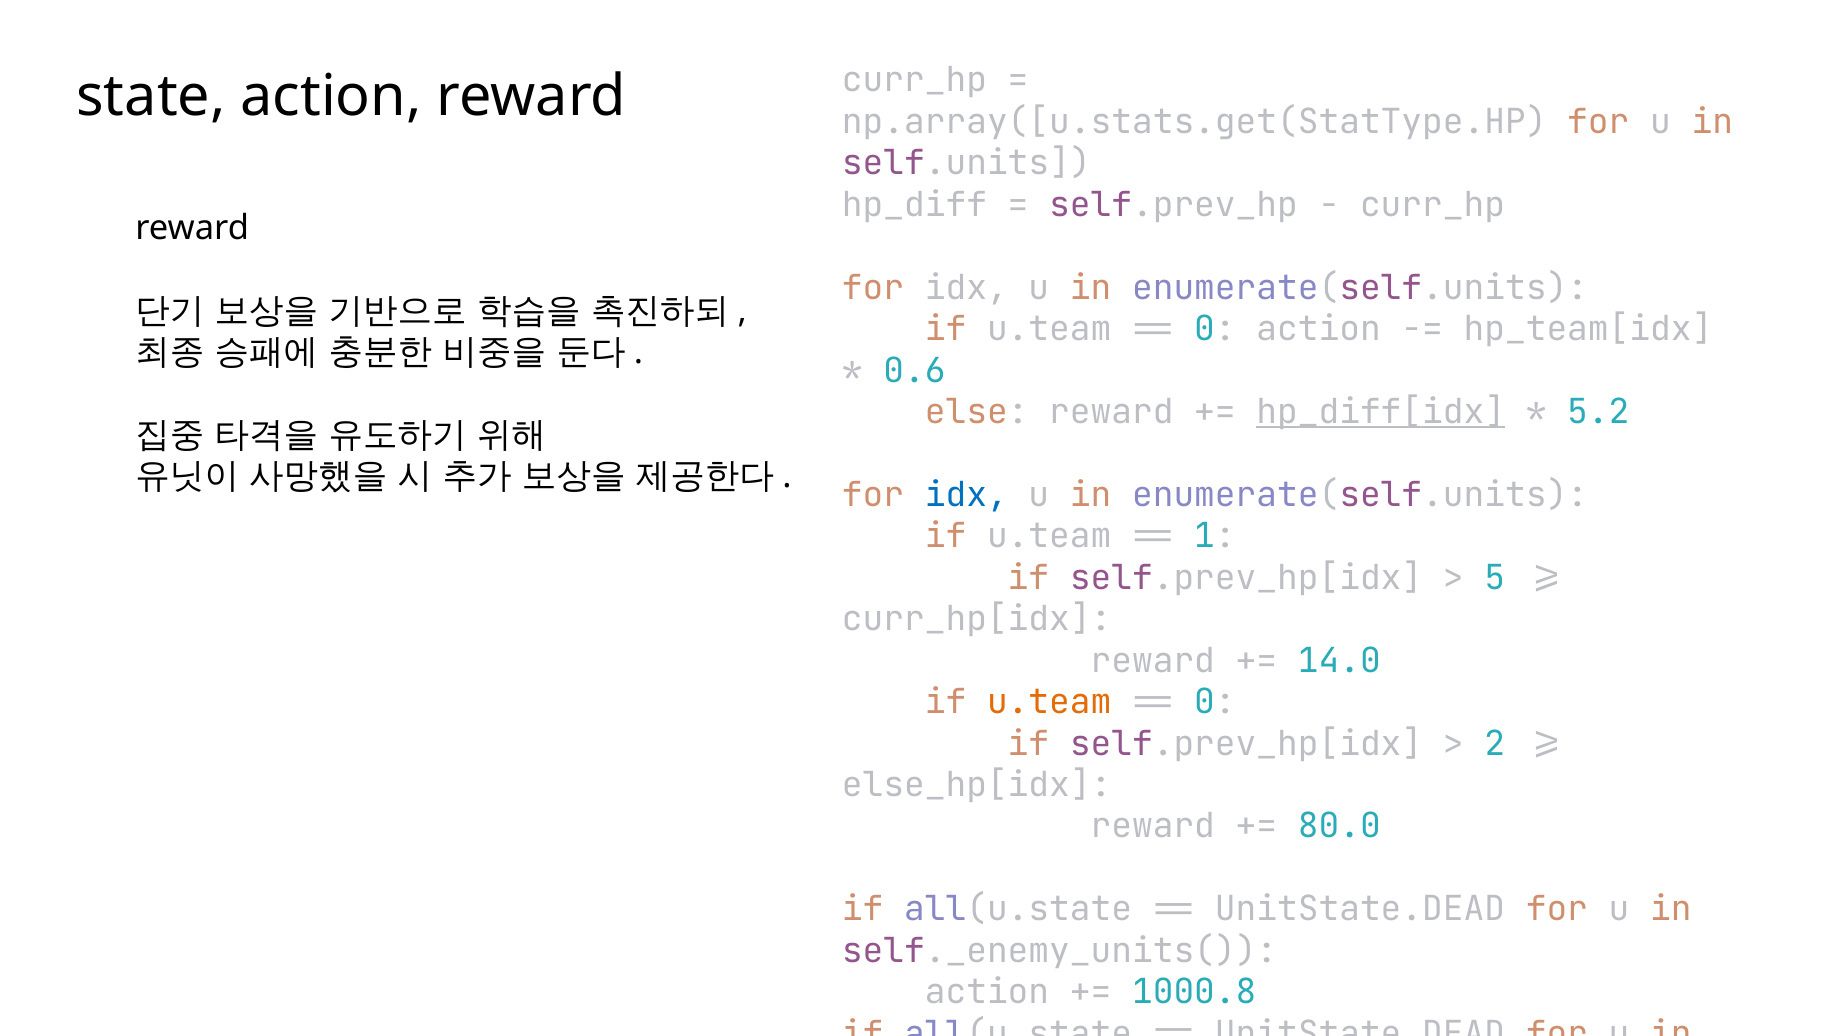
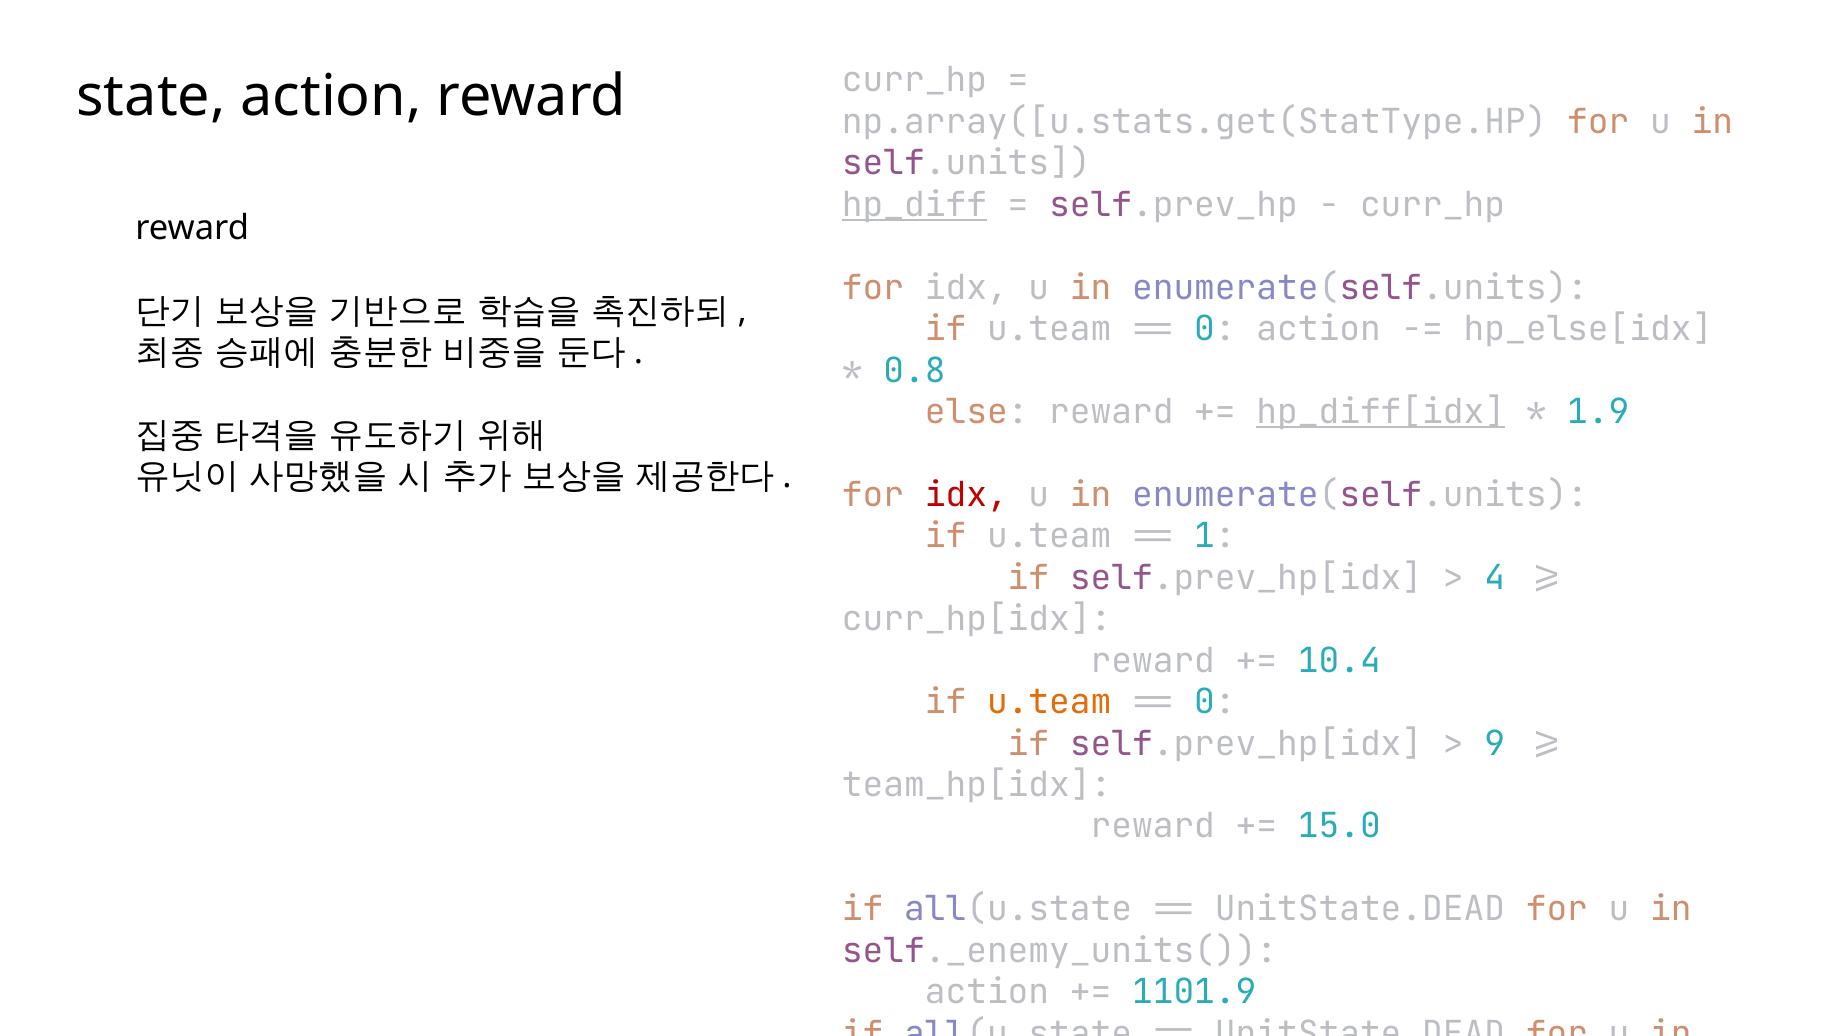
hp_diff underline: none -> present (914, 205)
hp_team[idx: hp_team[idx -> hp_else[idx (1588, 329)
0.6: 0.6 -> 0.8 (914, 371)
5.2: 5.2 -> 1.9 (1598, 412)
idx colour: blue -> red (966, 495)
5: 5 -> 4 (1495, 578)
14.0: 14.0 -> 10.4 (1339, 661)
2: 2 -> 9 (1495, 744)
else_hp[idx: else_hp[idx -> team_hp[idx (977, 785)
80.0: 80.0 -> 15.0 (1339, 827)
1000.8: 1000.8 -> 1101.9 (1194, 992)
